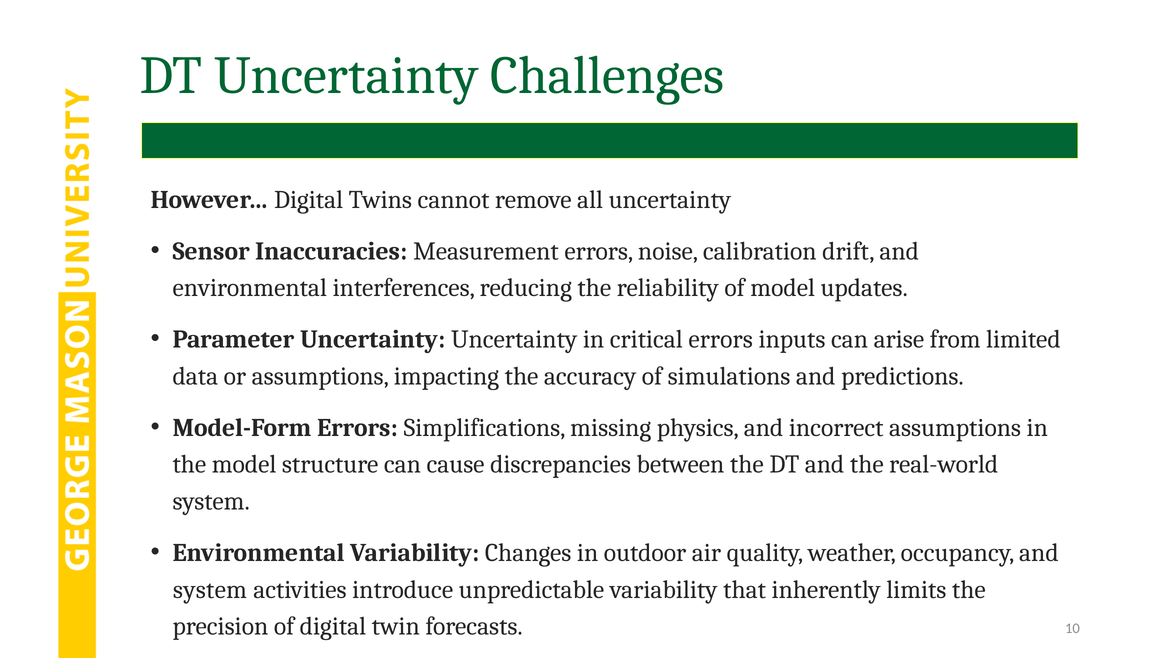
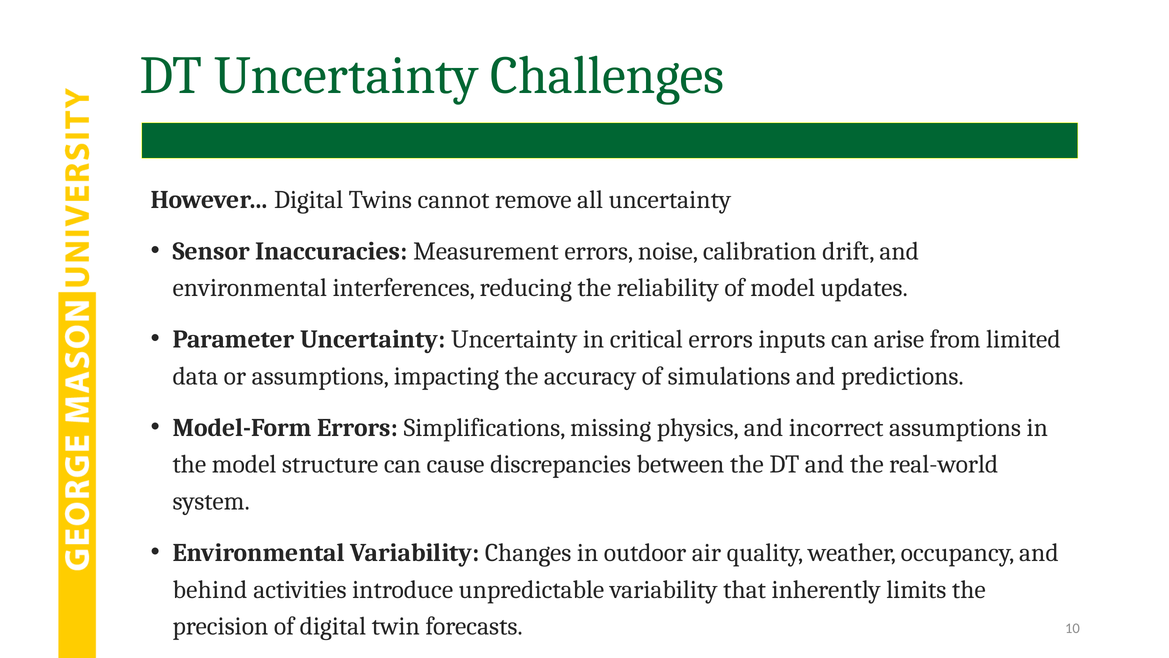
system: system -> behind (210, 589)
